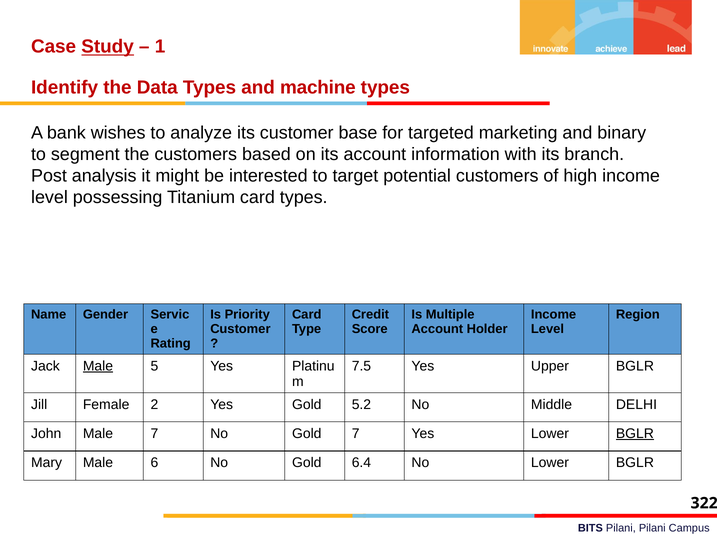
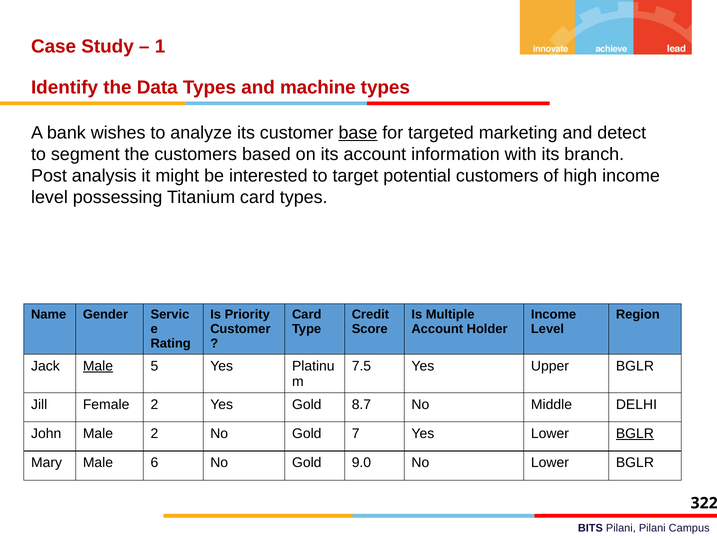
Study underline: present -> none (108, 47)
base underline: none -> present (358, 133)
binary: binary -> detect (622, 133)
5.2: 5.2 -> 8.7 (361, 404)
Male 7: 7 -> 2 (154, 433)
6.4: 6.4 -> 9.0 (361, 462)
